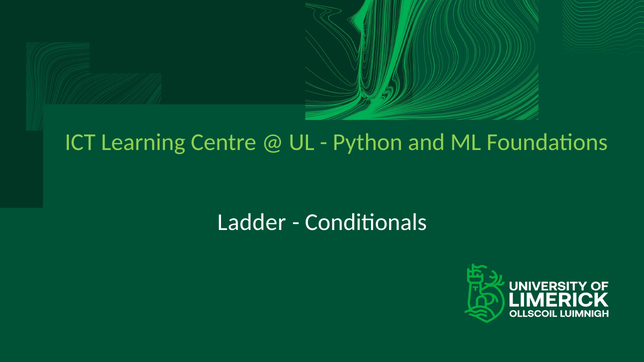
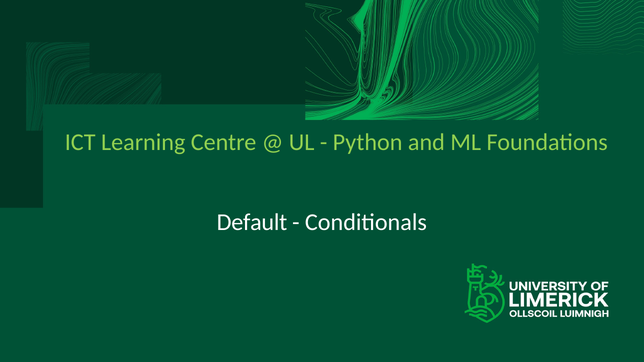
Ladder: Ladder -> Default (252, 223)
